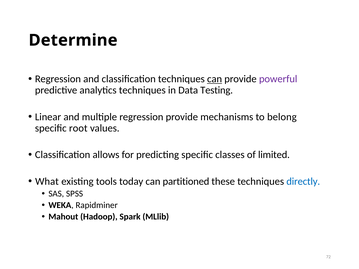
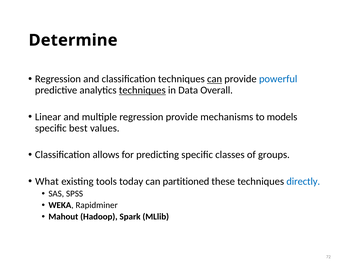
powerful colour: purple -> blue (278, 79)
techniques underline: none -> present (142, 90)
Testing: Testing -> Overall (217, 90)
belong: belong -> models (282, 117)
root: root -> best (78, 128)
limited: limited -> groups (274, 155)
